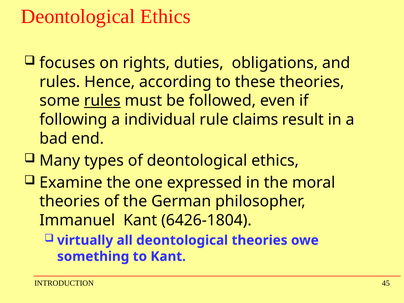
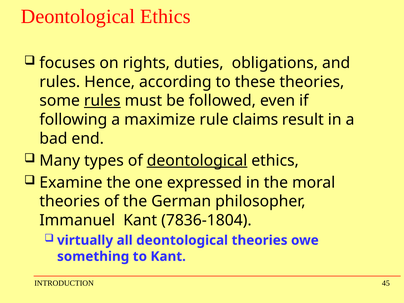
individual: individual -> maximize (160, 120)
deontological underline: none -> present (197, 161)
6426-1804: 6426-1804 -> 7836-1804 (206, 220)
